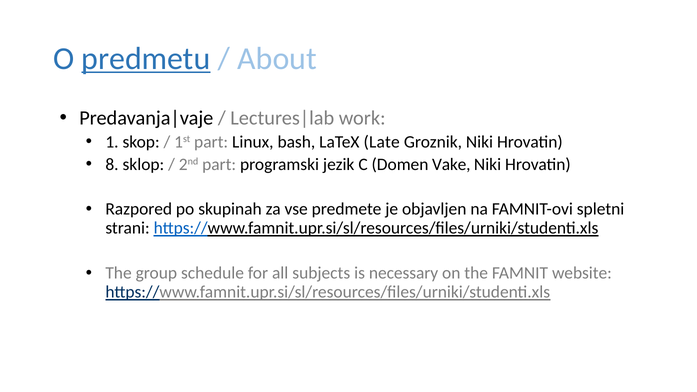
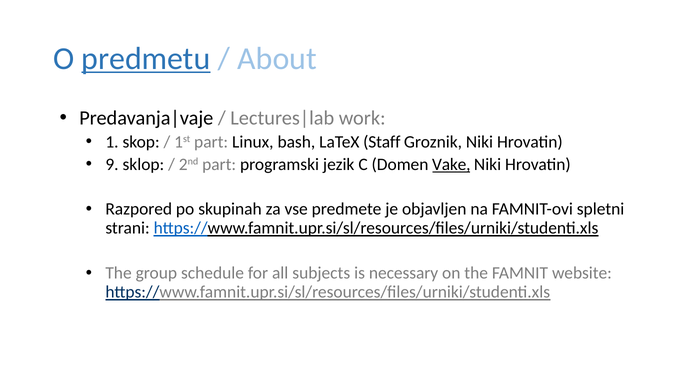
Late: Late -> Staff (382, 142)
8: 8 -> 9 (112, 164)
Vake underline: none -> present (451, 164)
